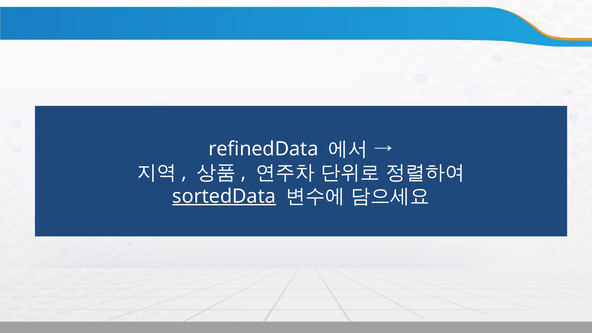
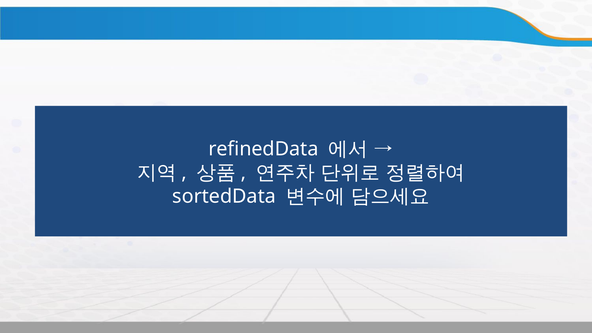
sortedData underline: present -> none (224, 196)
